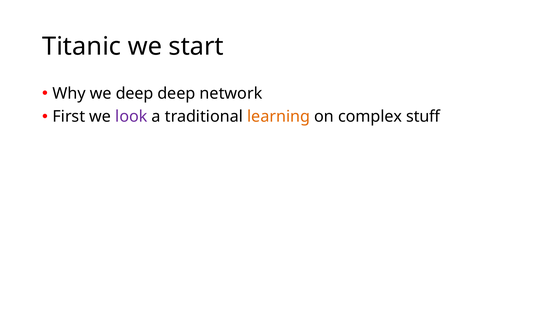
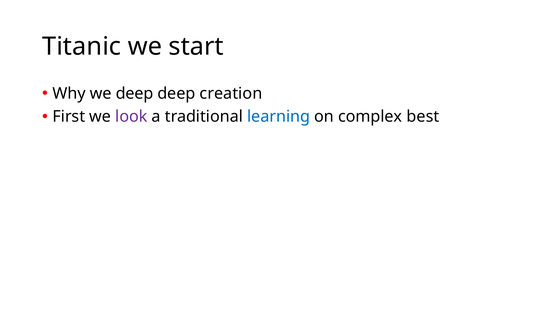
network: network -> creation (231, 93)
learning colour: orange -> blue (279, 117)
stuff: stuff -> best (423, 117)
